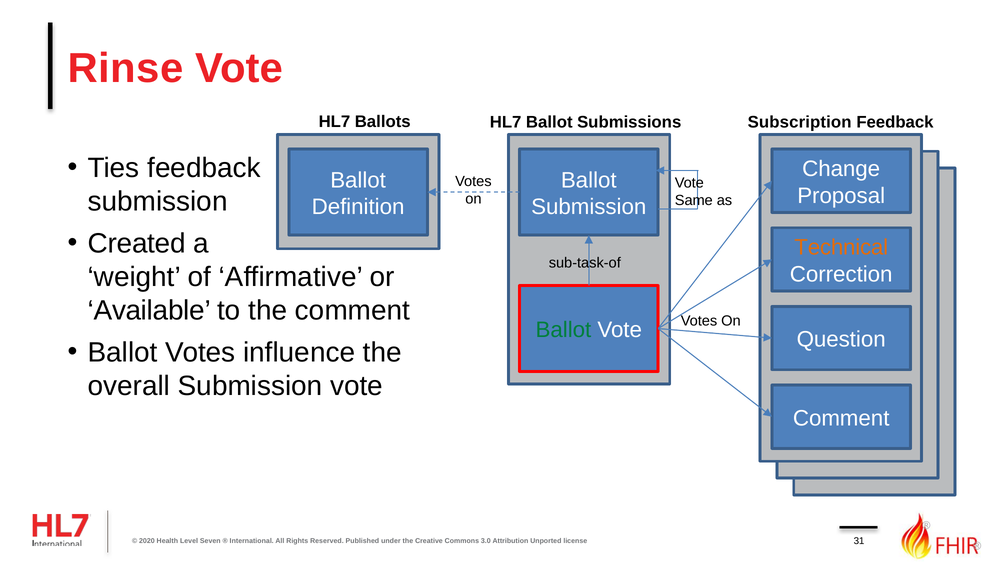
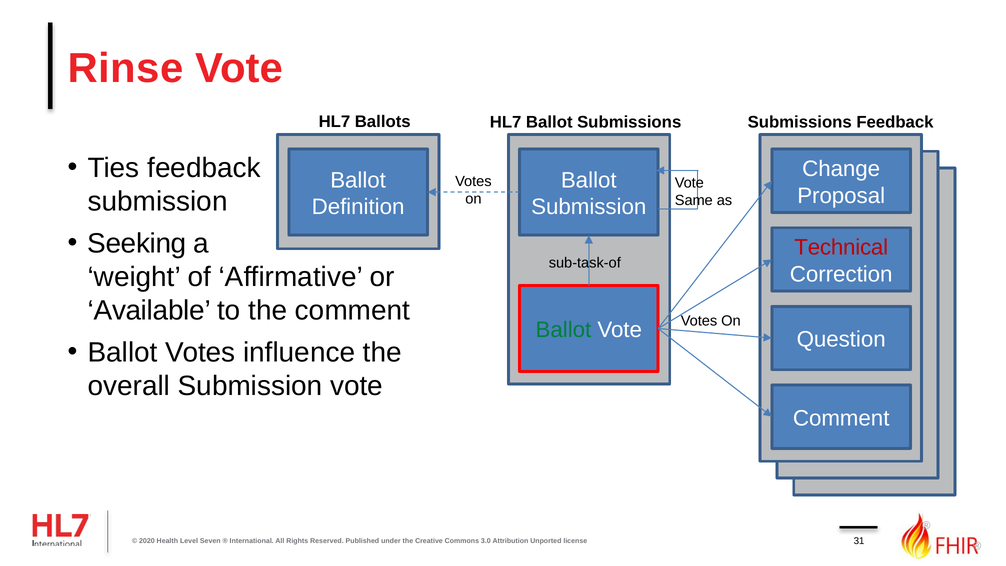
Submissions Subscription: Subscription -> Submissions (800, 122)
Created: Created -> Seeking (137, 244)
Technical colour: orange -> red (841, 248)
